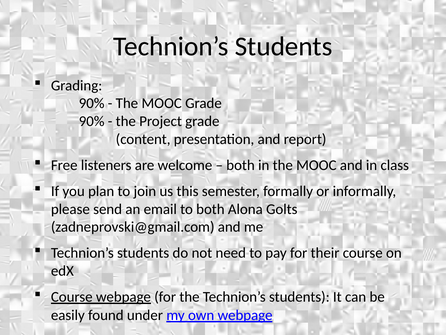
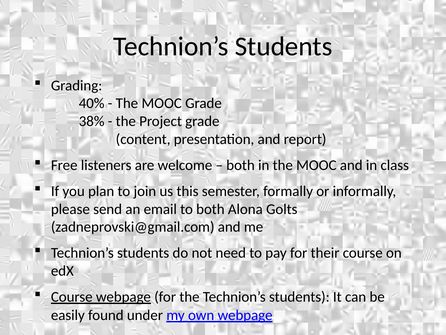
90%: 90% -> 40% (92, 103)
90%: 90% -> 38% (92, 121)
